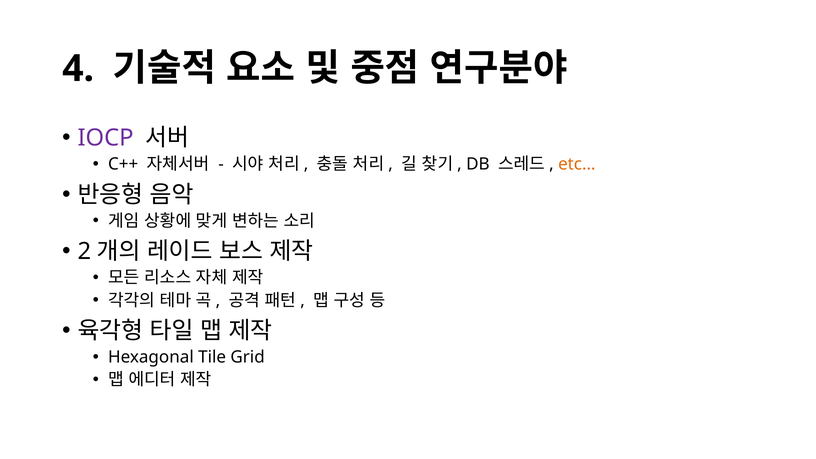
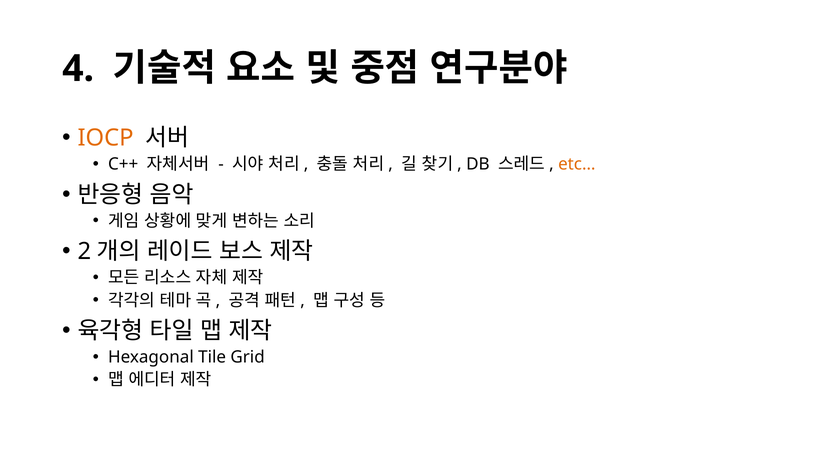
IOCP colour: purple -> orange (106, 138)
